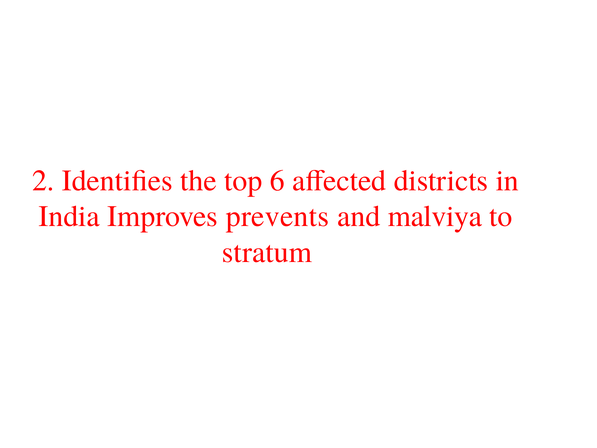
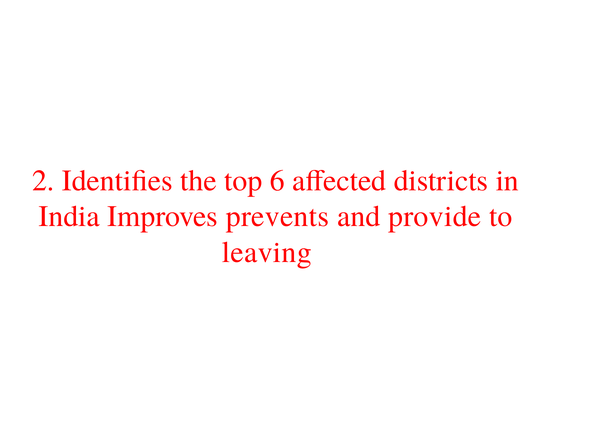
malviya: malviya -> provide (435, 216)
stratum: stratum -> leaving (267, 252)
